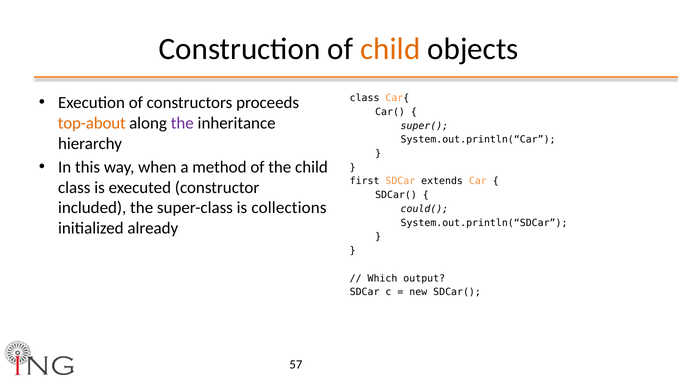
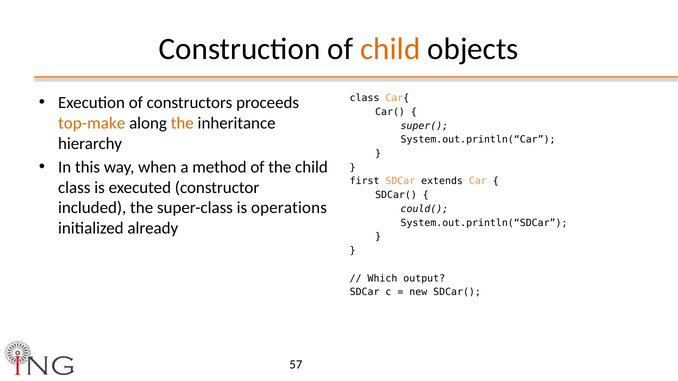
top-about: top-about -> top-make (92, 123)
the colour: purple -> orange (182, 123)
collections: collections -> operations (289, 208)
